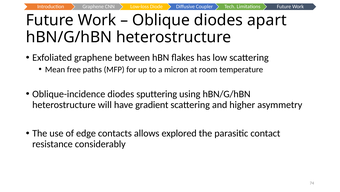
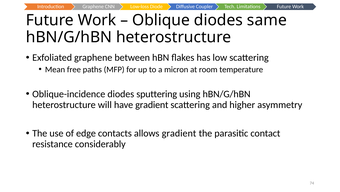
apart: apart -> same (267, 20)
allows explored: explored -> gradient (179, 133)
